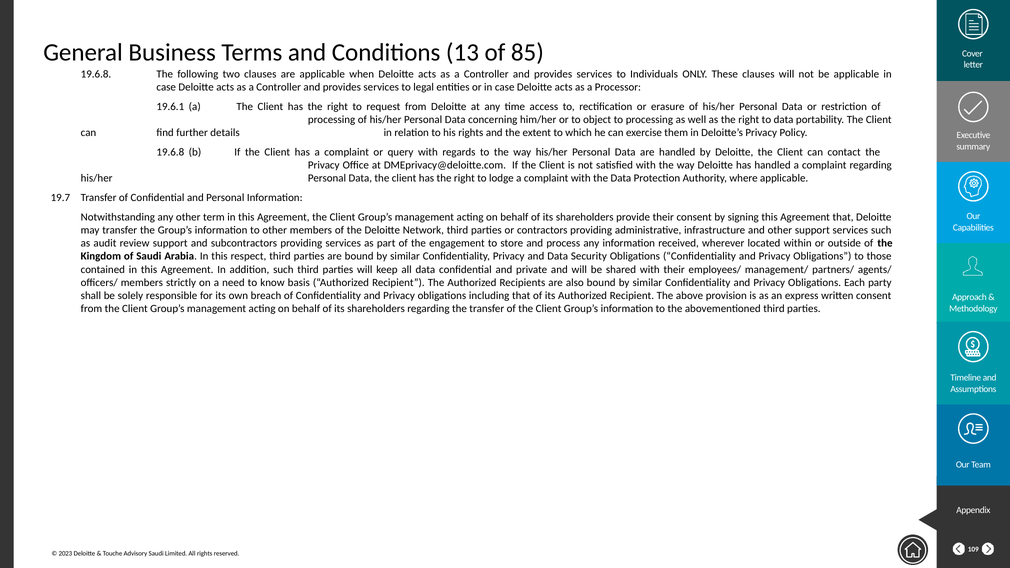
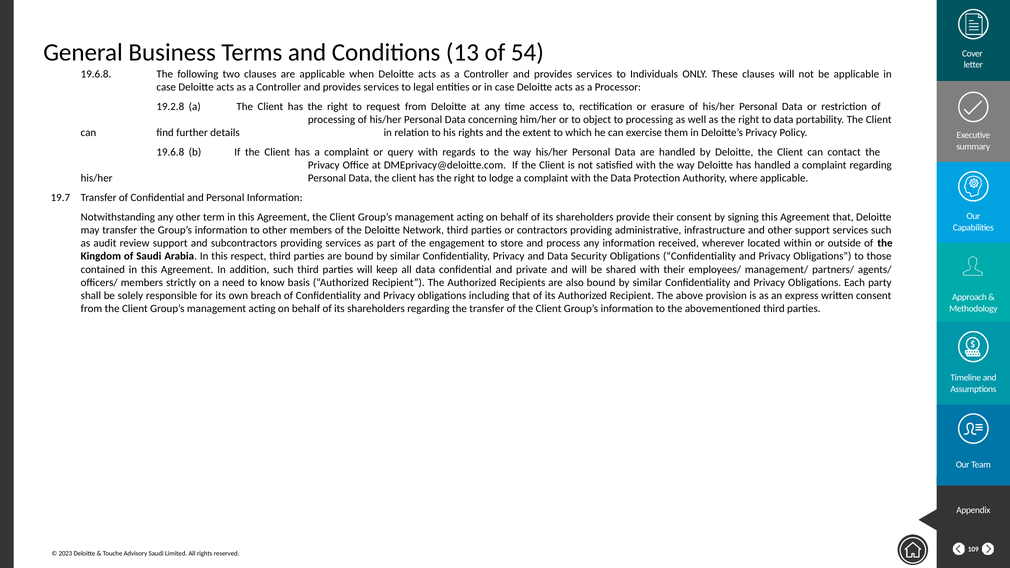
85: 85 -> 54 (527, 52)
19.6.1: 19.6.1 -> 19.2.8 (170, 107)
